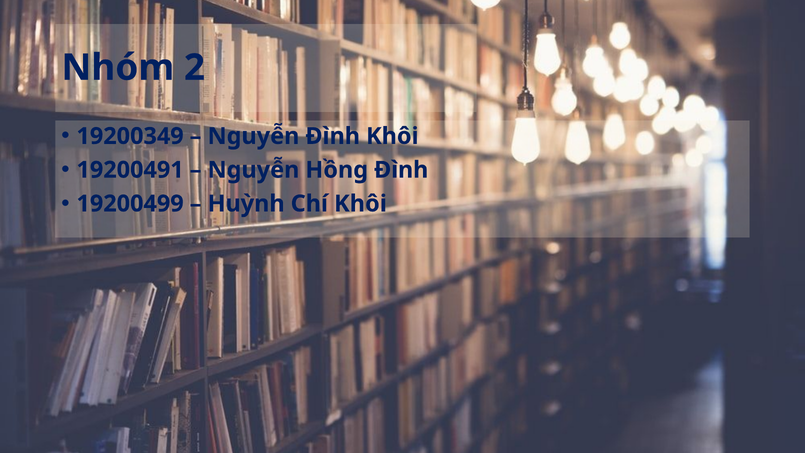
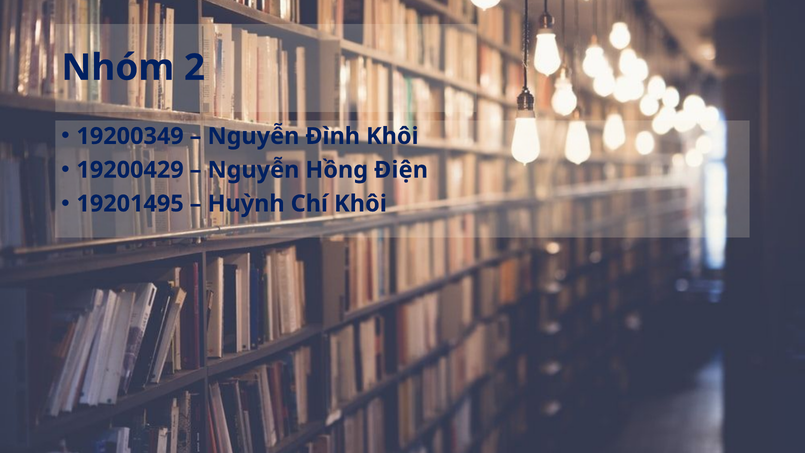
19200491: 19200491 -> 19200429 (130, 170)
Hồng Đình: Đình -> Điện (401, 170)
19200499: 19200499 -> 19201495 (130, 204)
